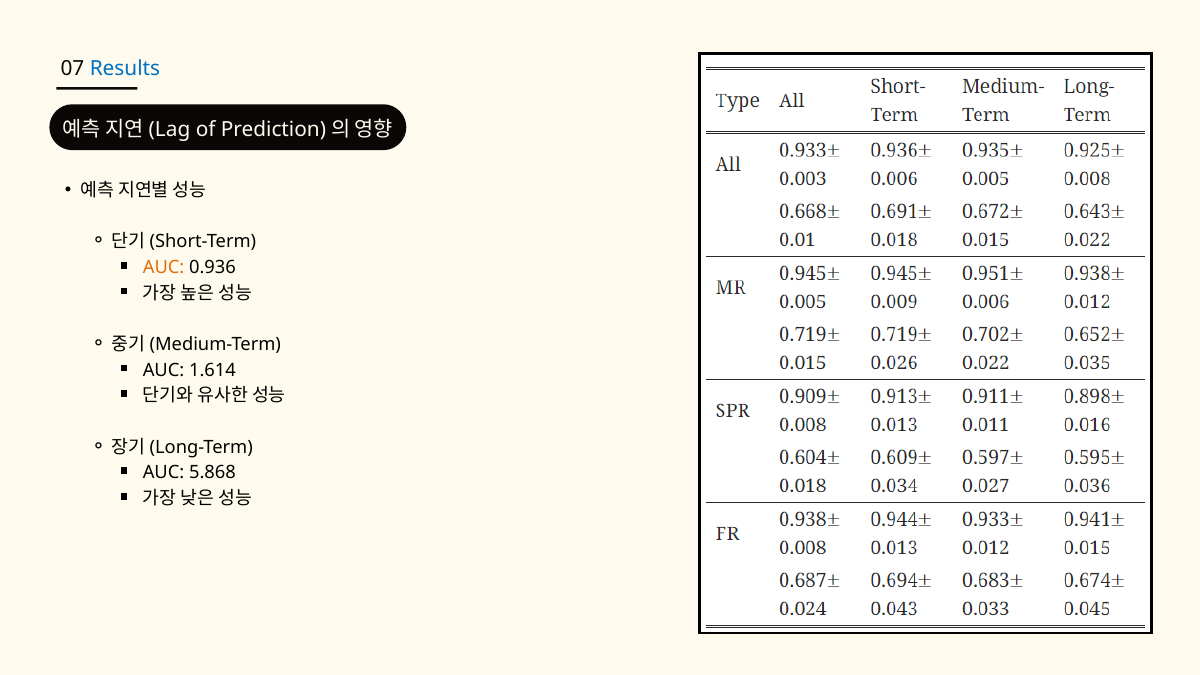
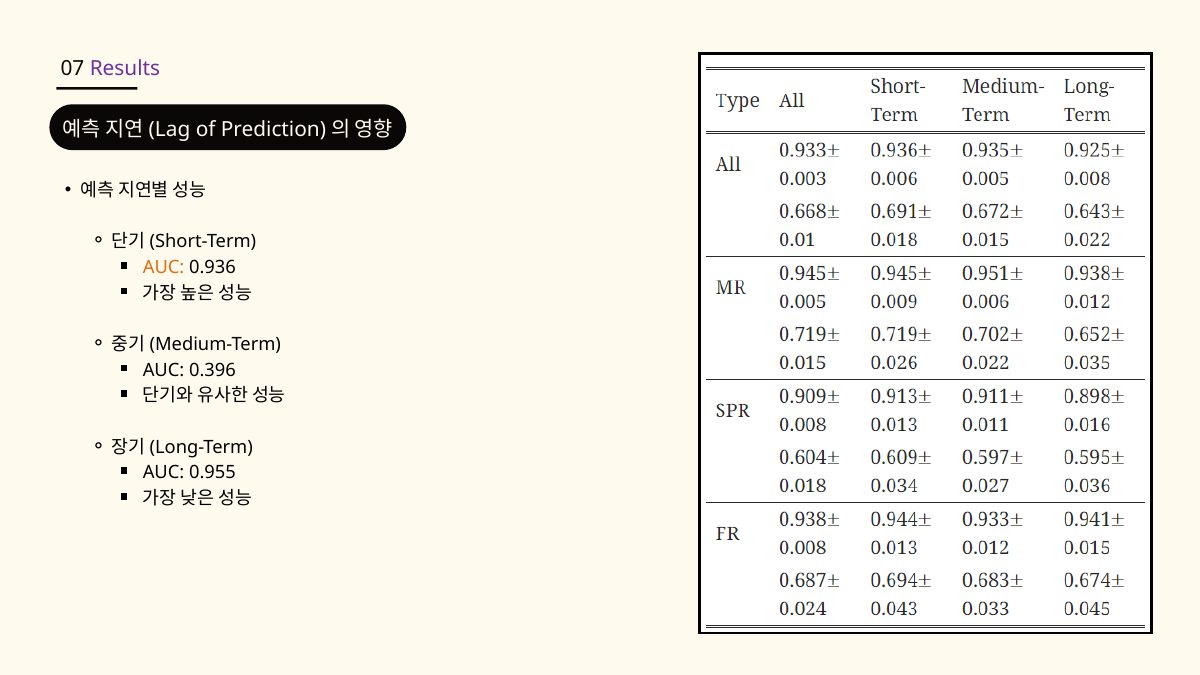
Results colour: blue -> purple (125, 68)
1.614: 1.614 -> 0.396 (212, 370)
5.868: 5.868 -> 0.955 (212, 473)
